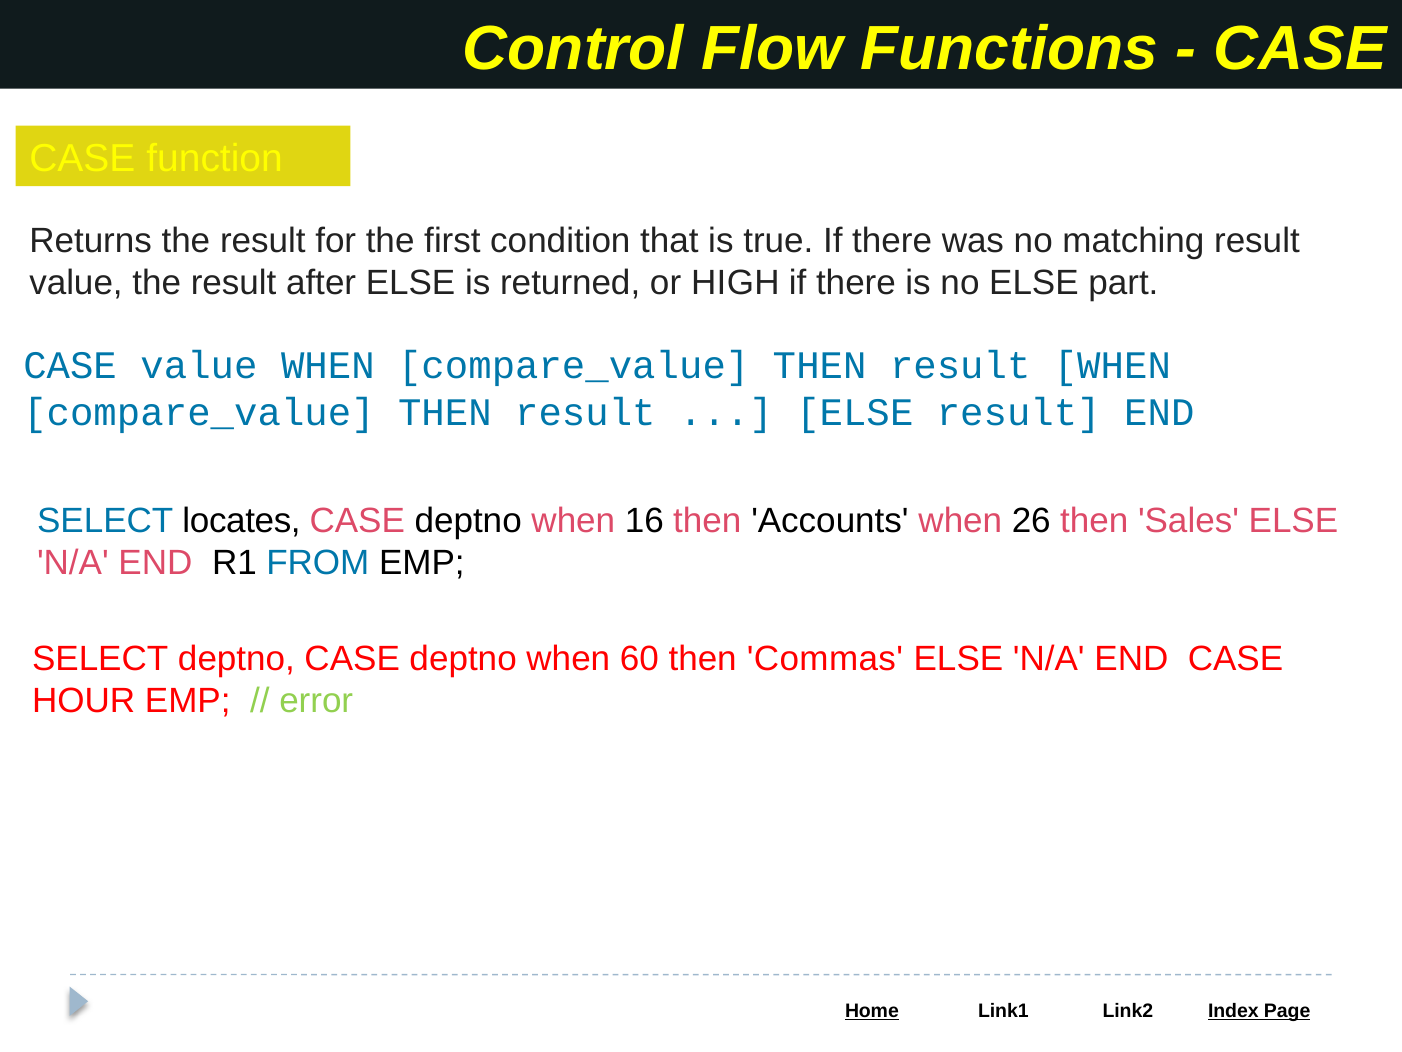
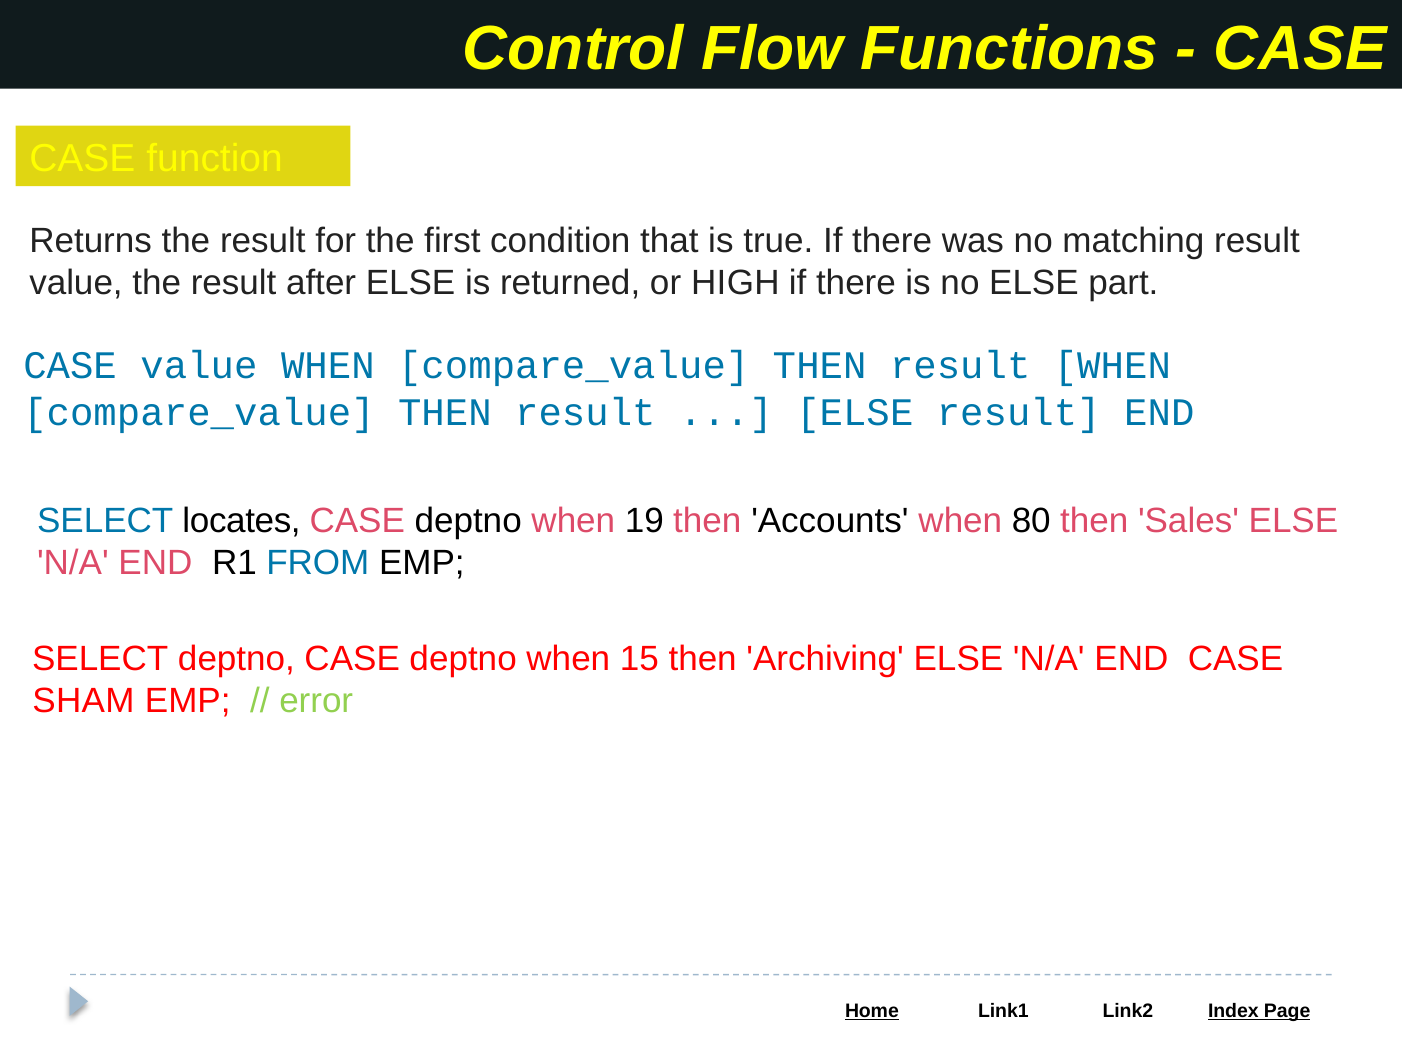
16: 16 -> 19 (644, 521)
26: 26 -> 80 (1031, 521)
60: 60 -> 15 (639, 659)
Commas: Commas -> Archiving (825, 659)
HOUR: HOUR -> SHAM (83, 701)
